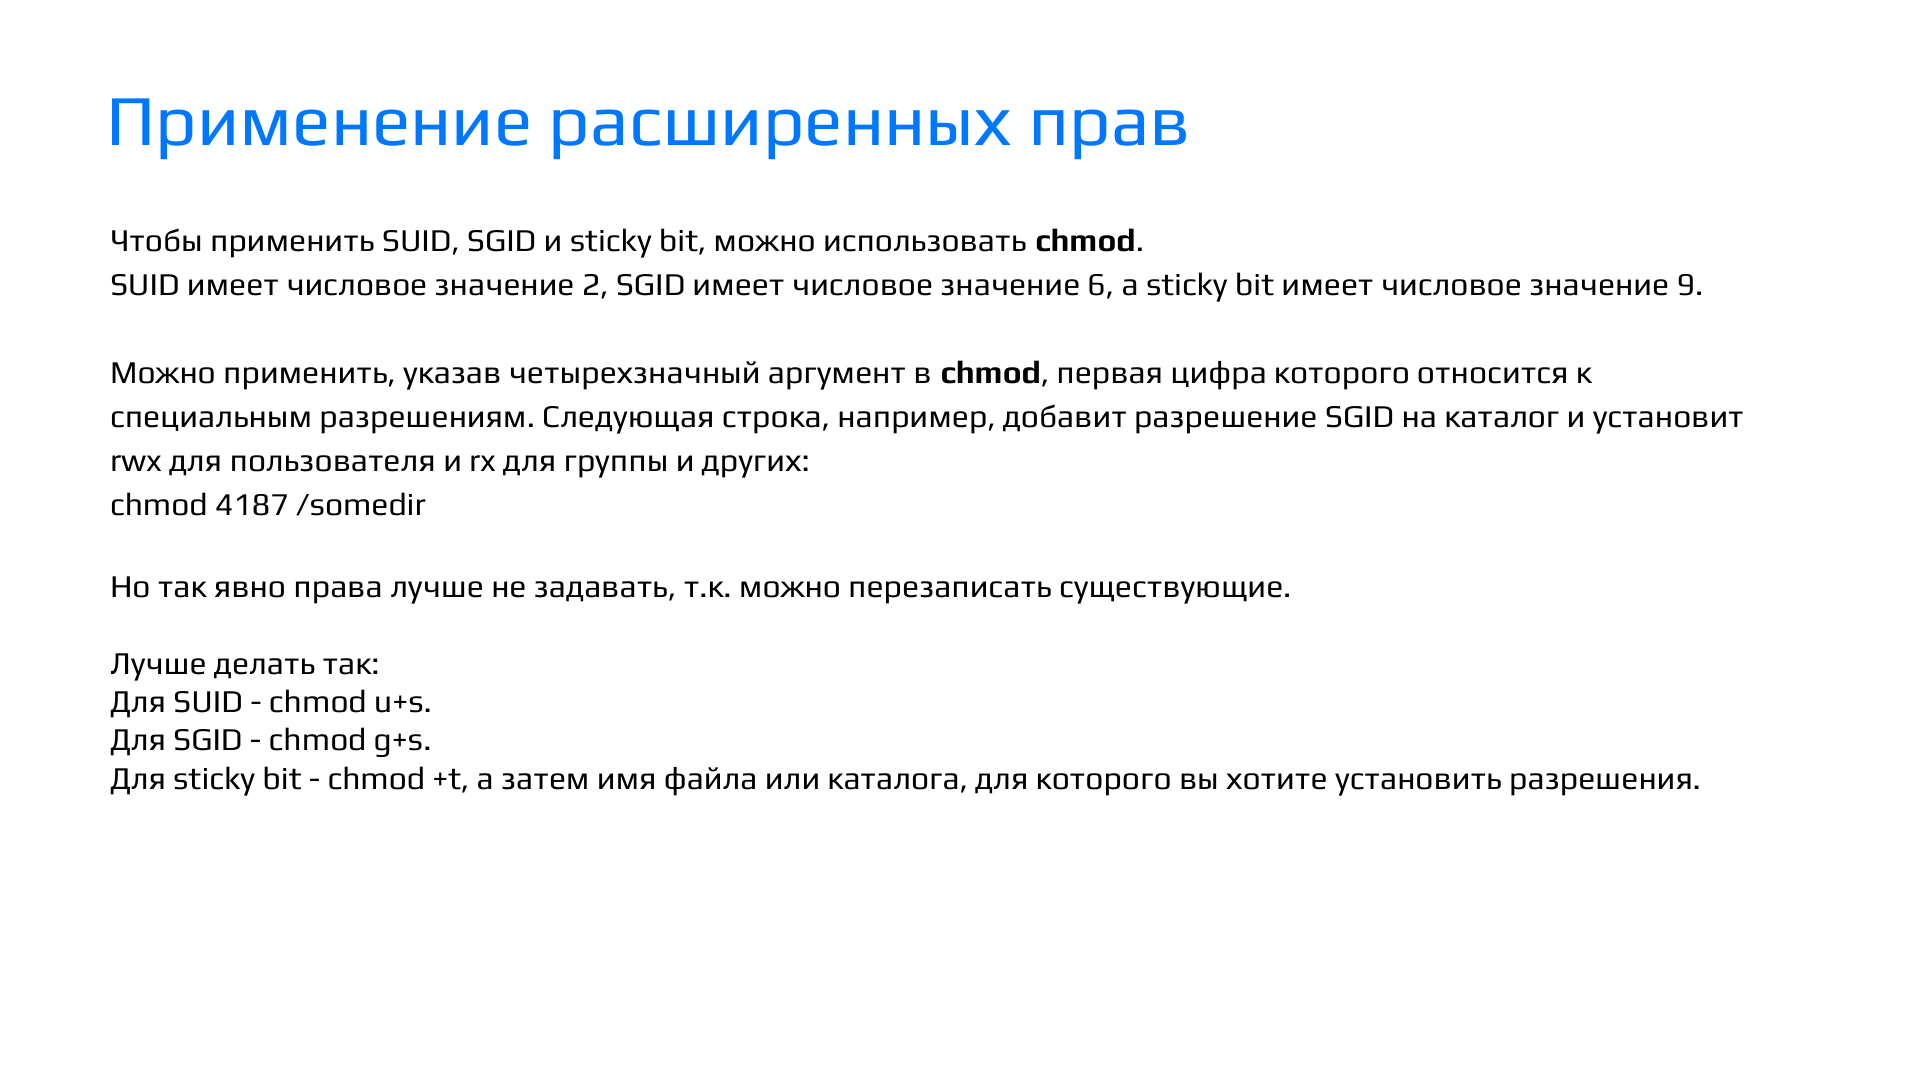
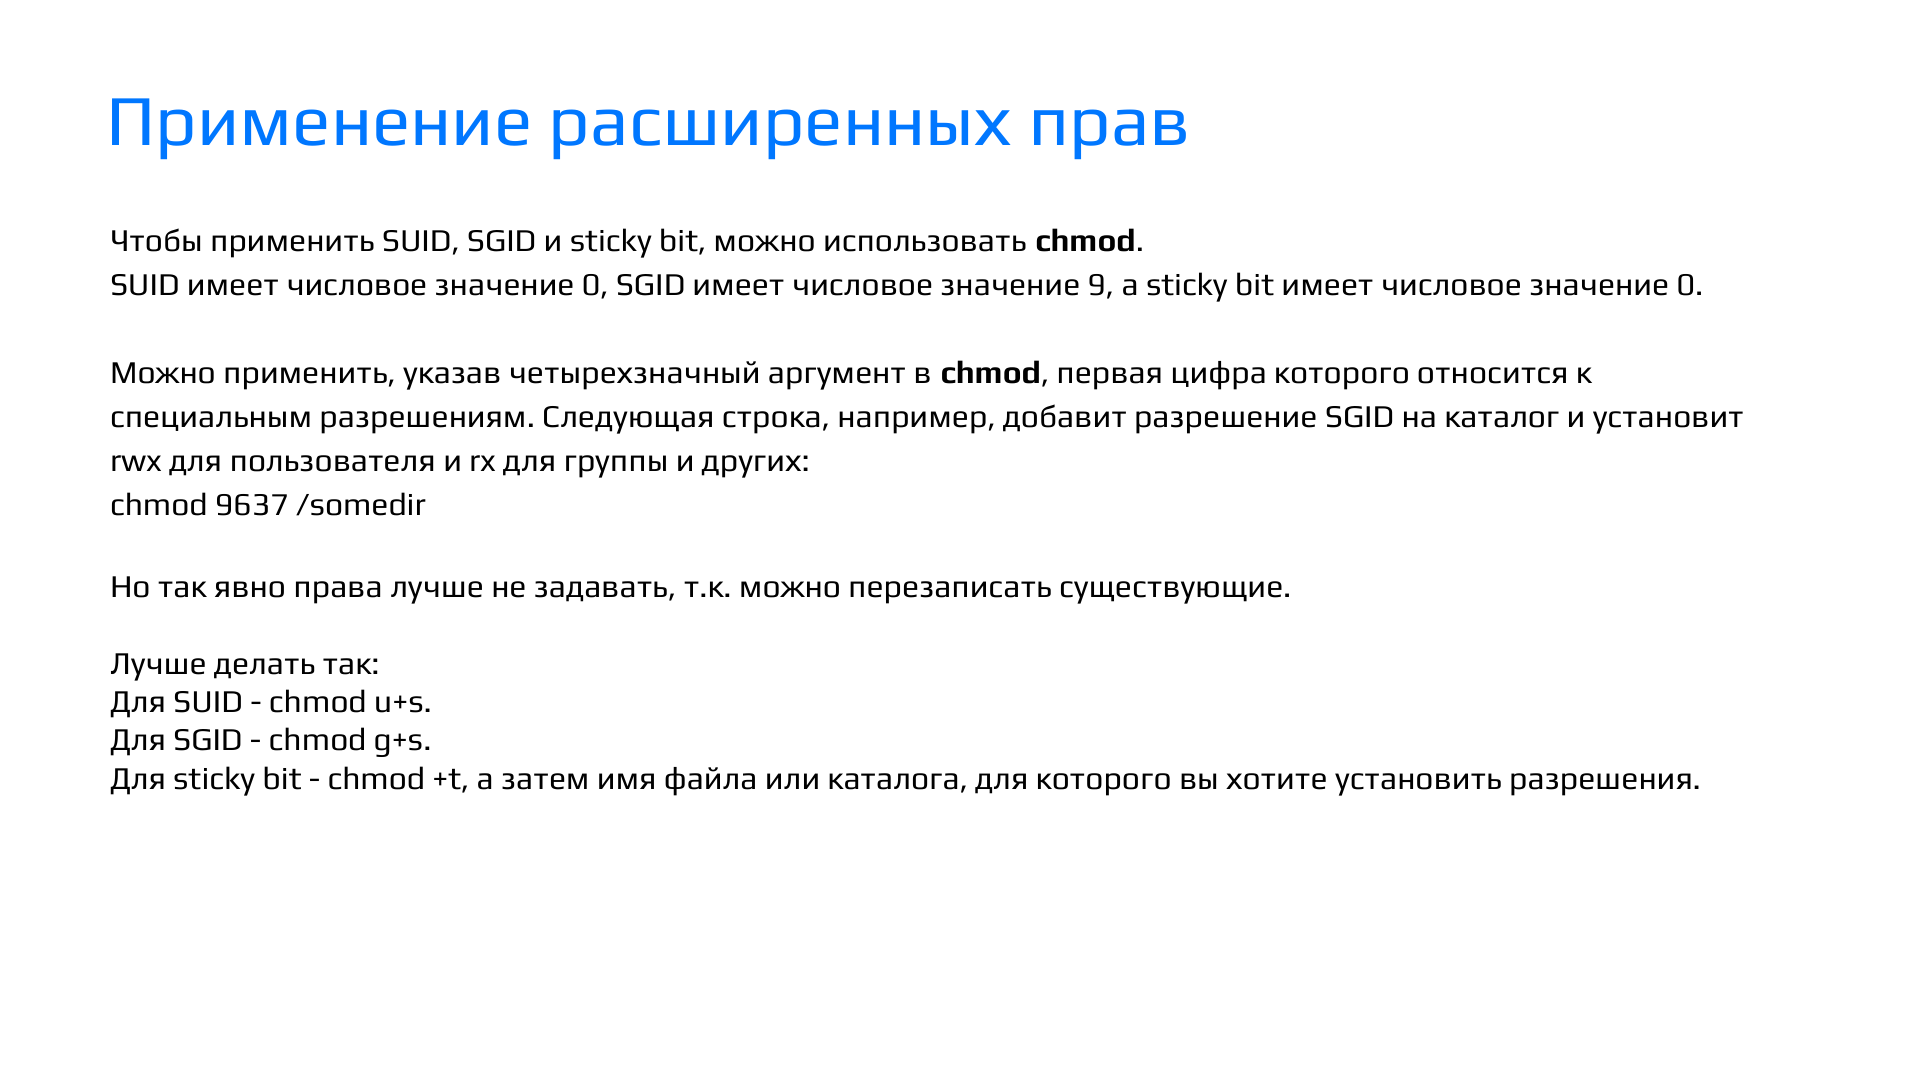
2: 2 -> 0 (595, 285)
6: 6 -> 9 (1101, 285)
9: 9 -> 0 (1690, 285)
4187: 4187 -> 9637 (252, 505)
